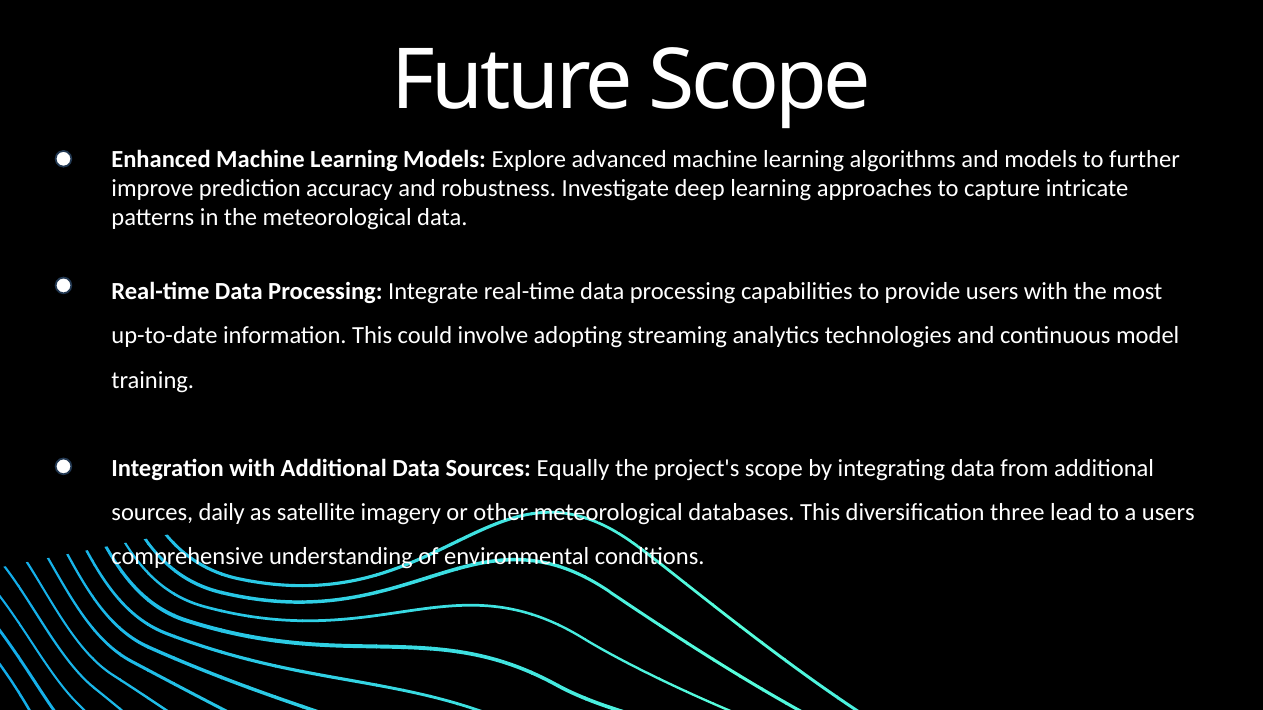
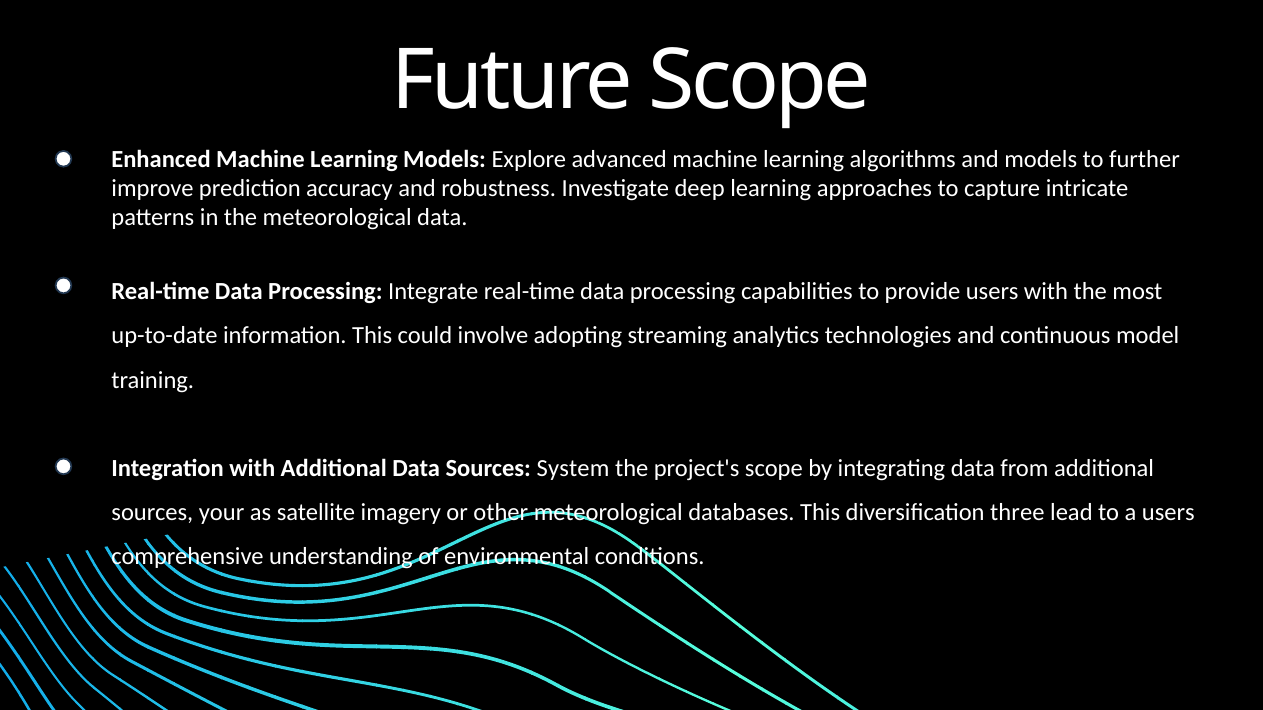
Equally: Equally -> System (573, 469)
daily: daily -> your (222, 513)
